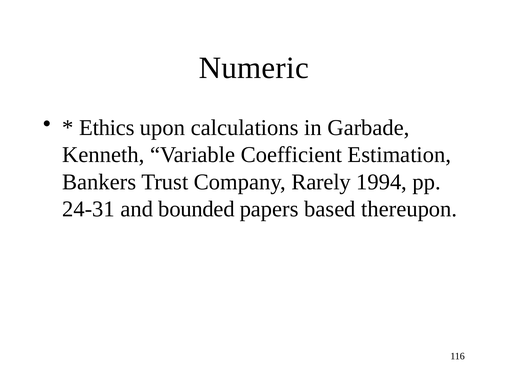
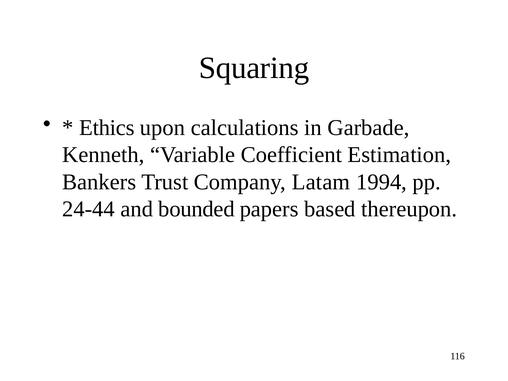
Numeric: Numeric -> Squaring (254, 68)
Rarely: Rarely -> Latam (321, 182)
24-31: 24-31 -> 24-44 (89, 209)
